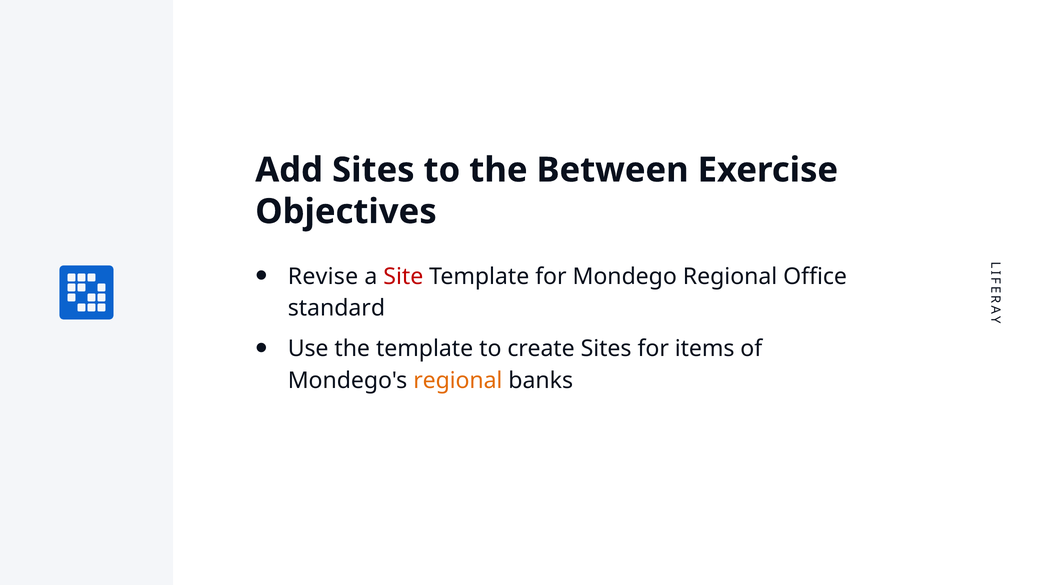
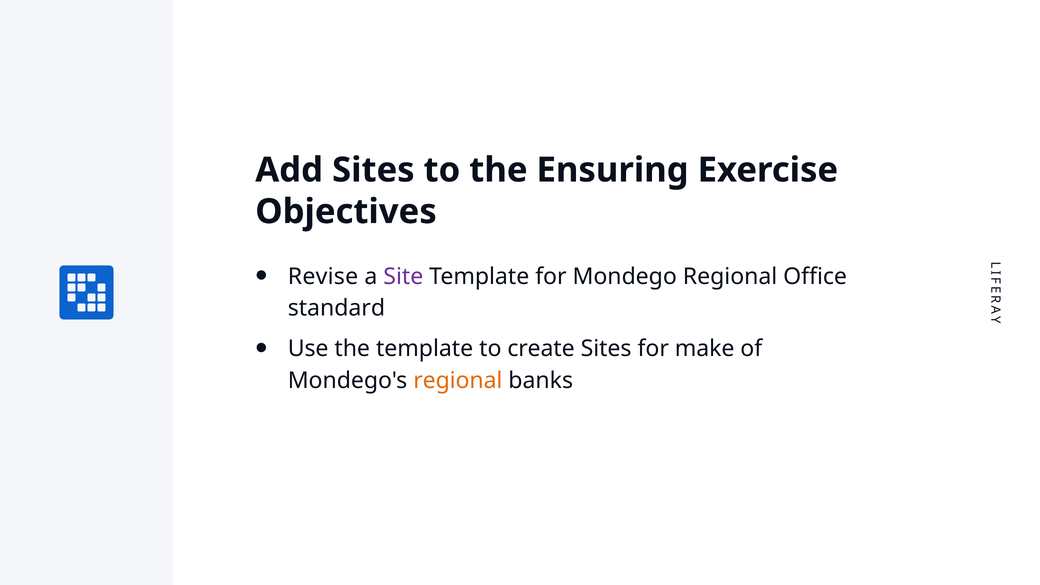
Between: Between -> Ensuring (613, 170)
Site colour: red -> purple (403, 276)
items: items -> make (705, 349)
